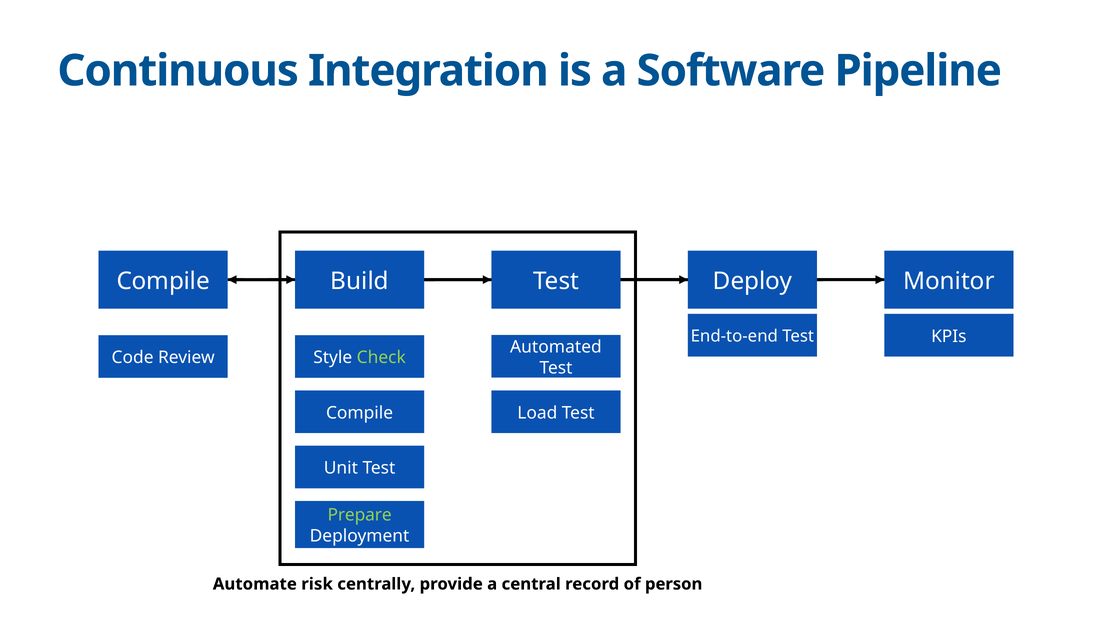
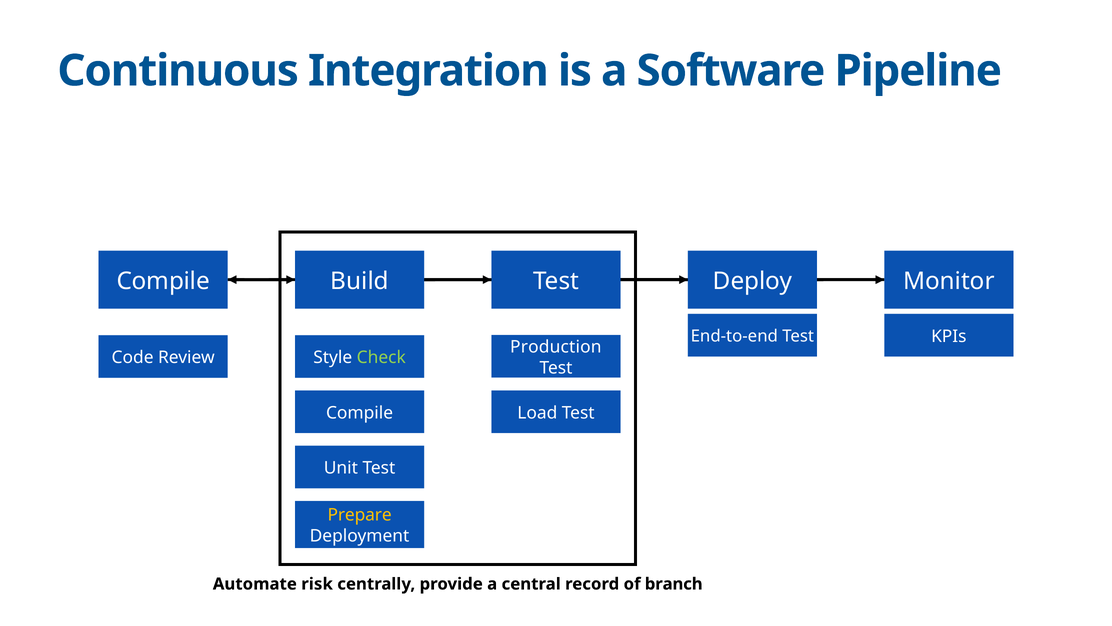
Automated: Automated -> Production (556, 347)
Prepare colour: light green -> yellow (360, 515)
person: person -> branch (674, 584)
